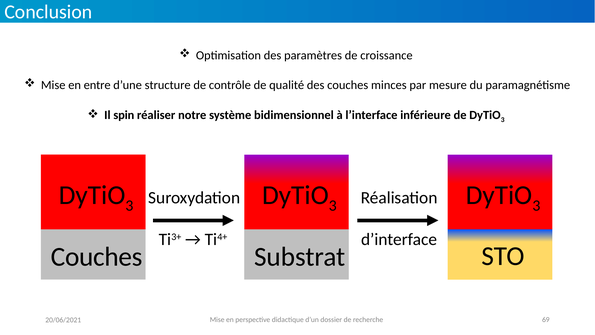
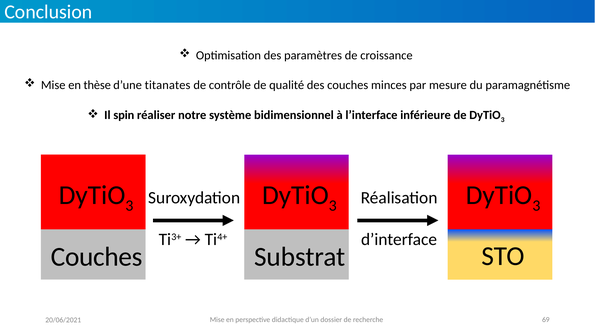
entre: entre -> thèse (97, 85)
structure: structure -> titanates (168, 85)
